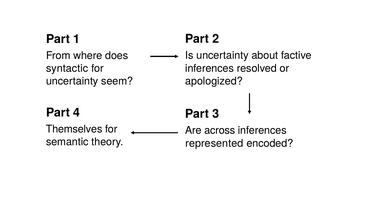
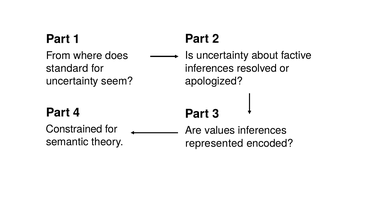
syntactic: syntactic -> standard (67, 68)
Themselves: Themselves -> Constrained (74, 129)
across: across -> values (220, 130)
